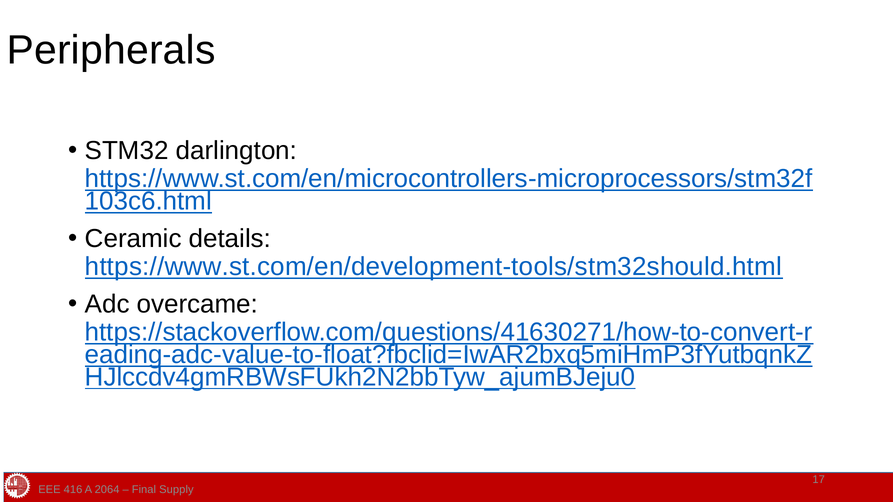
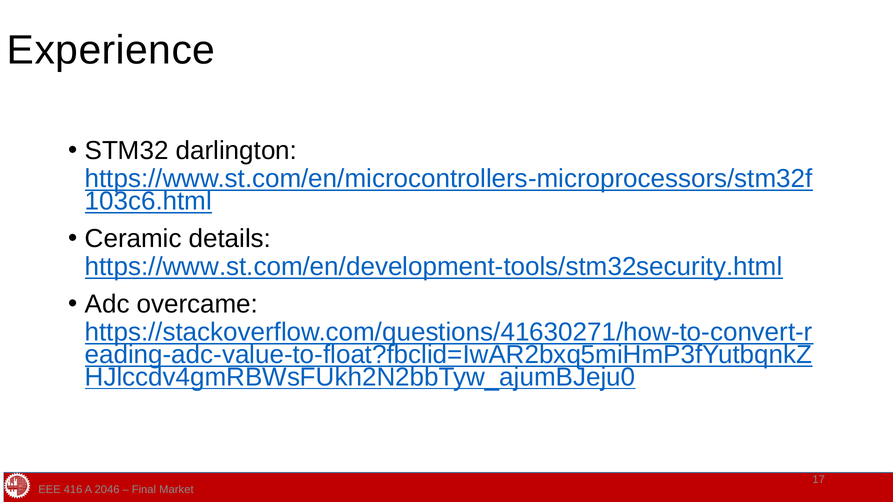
Peripherals: Peripherals -> Experience (111, 51)
https://www.st.com/en/development-tools/stm32should.html: https://www.st.com/en/development-tools/stm32should.html -> https://www.st.com/en/development-tools/stm32security.html (434, 267)
2064: 2064 -> 2046 (107, 490)
Supply: Supply -> Market (176, 490)
